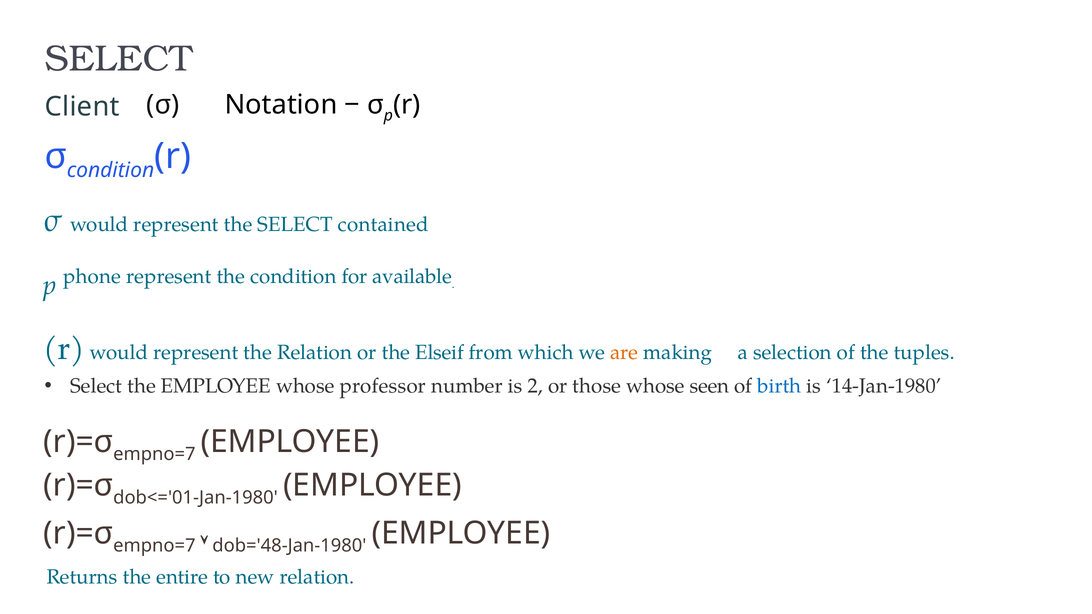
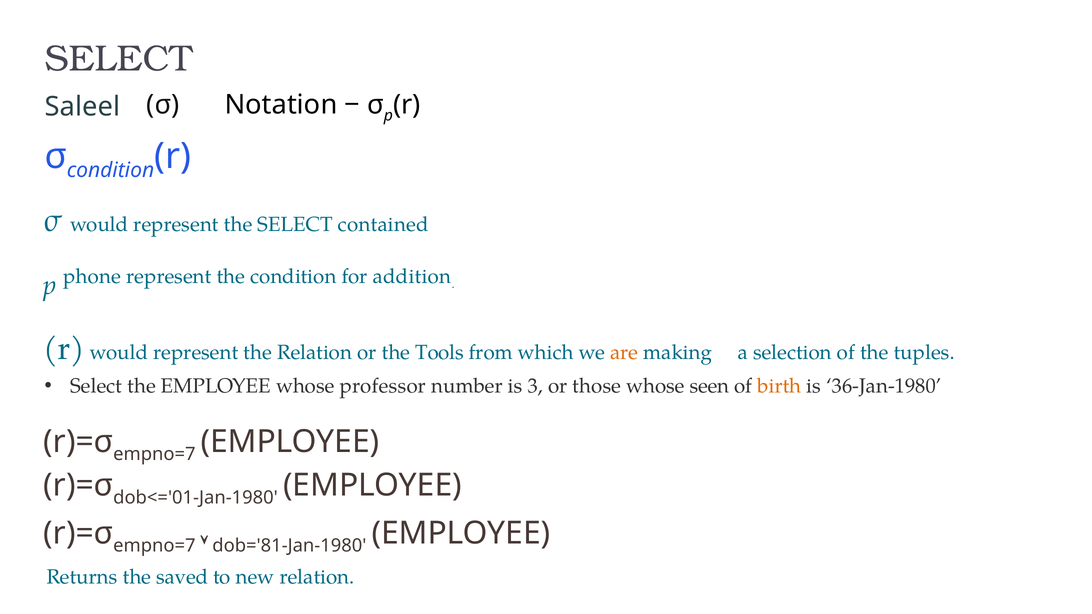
Client: Client -> Saleel (82, 107)
available: available -> addition (412, 276)
Elseif: Elseif -> Tools (440, 353)
2: 2 -> 3 (535, 386)
birth colour: blue -> orange (779, 386)
14-Jan-1980: 14-Jan-1980 -> 36-Jan-1980 (884, 386)
dob='48-Jan-1980: dob='48-Jan-1980 -> dob='81-Jan-1980 (289, 546)
entire: entire -> saved (182, 577)
